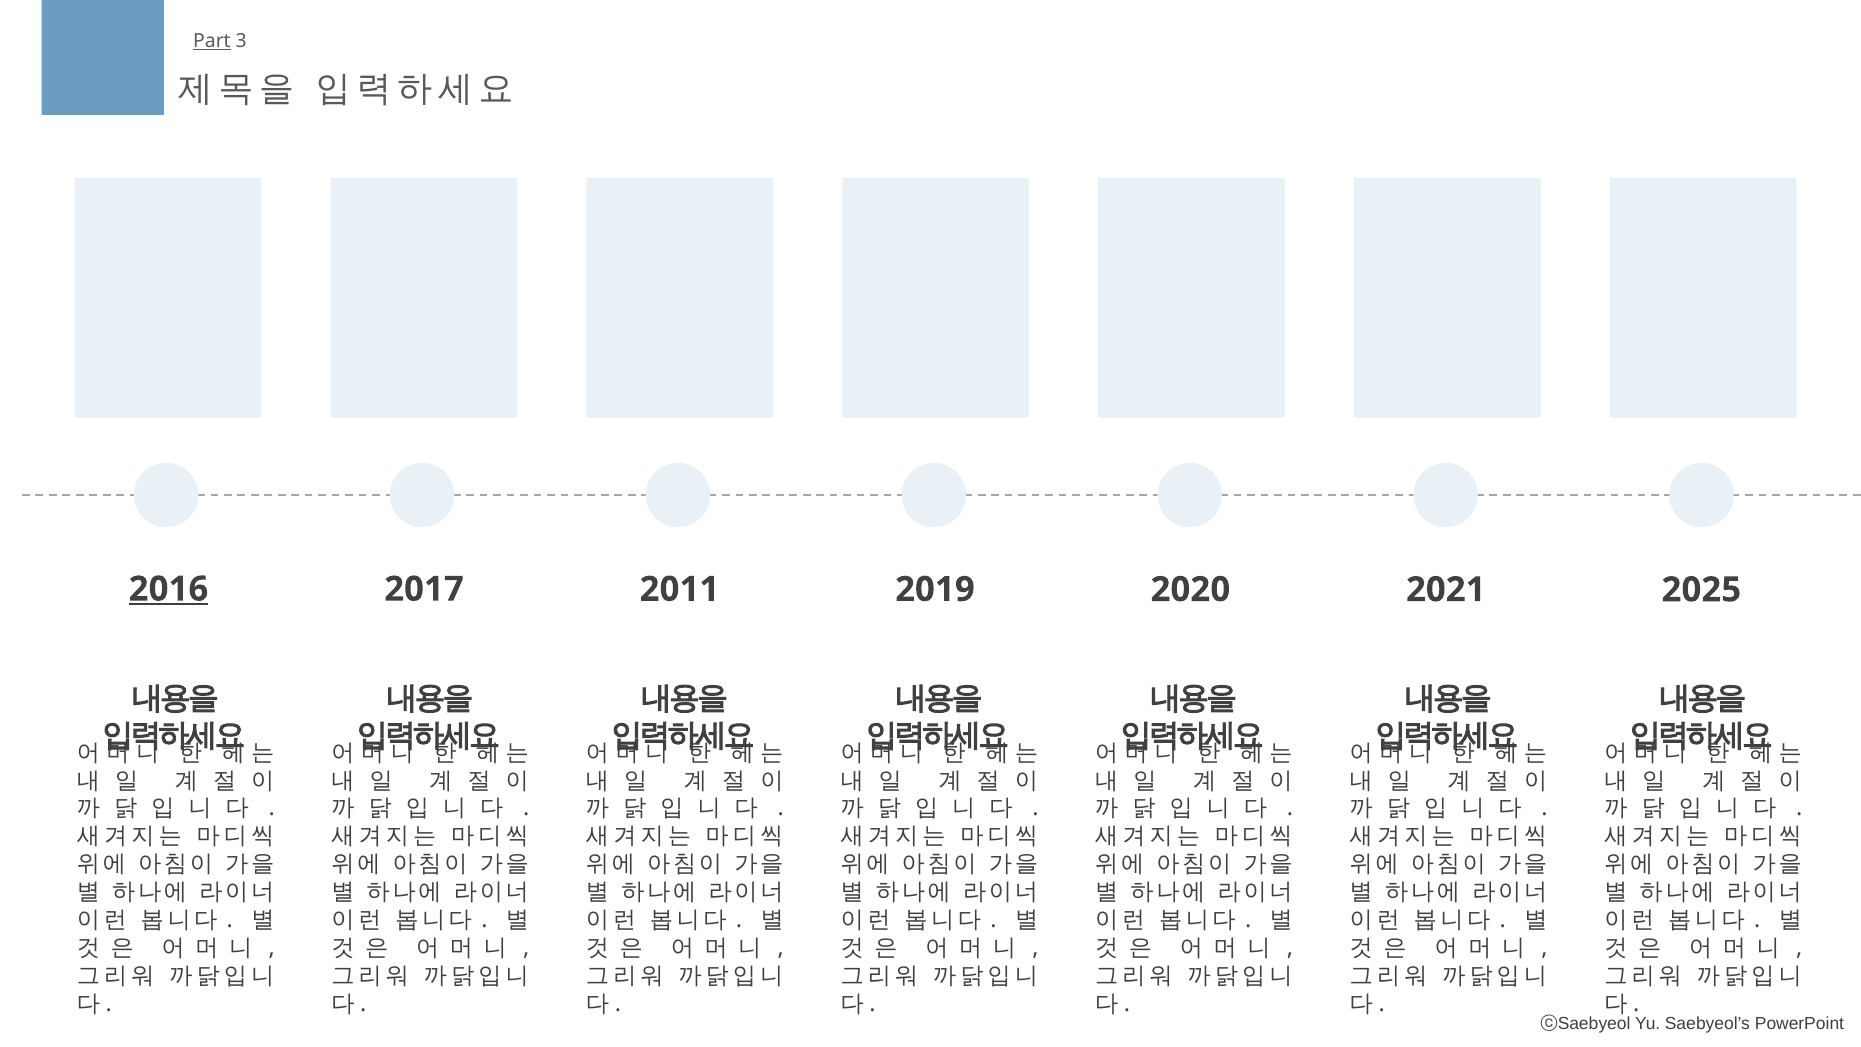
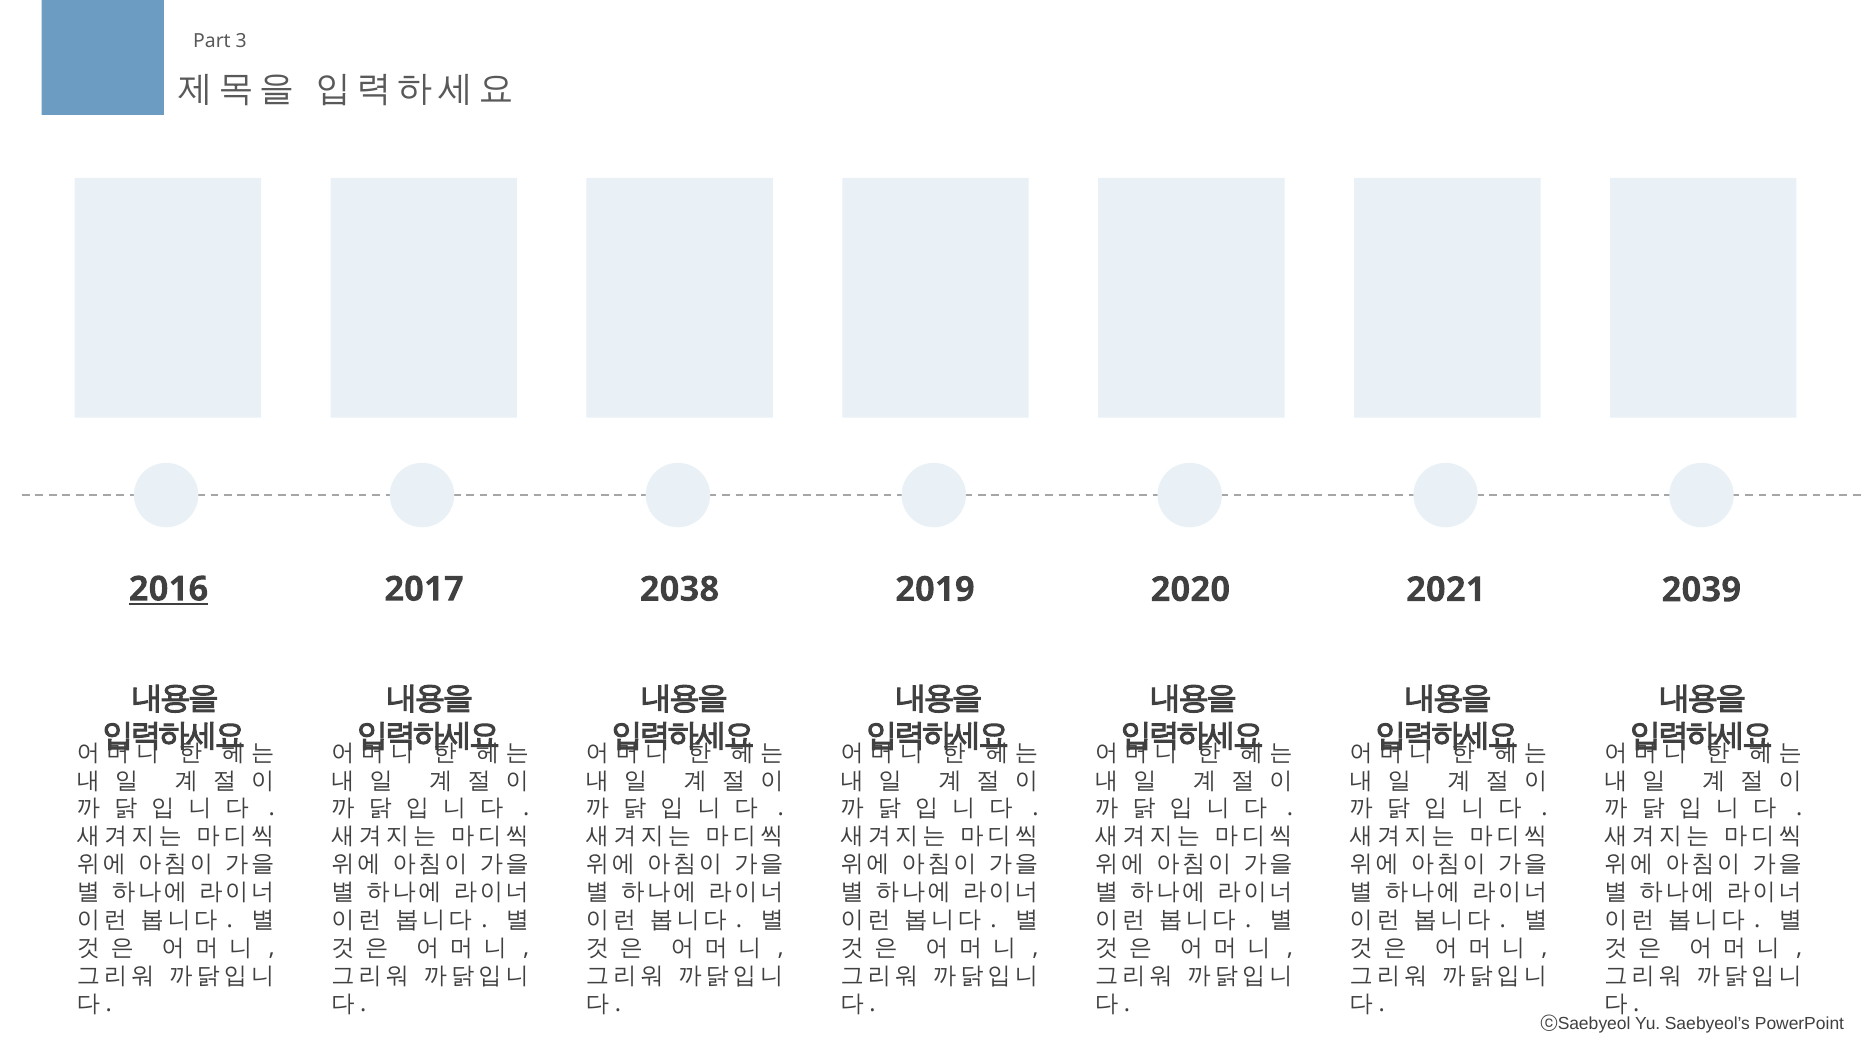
Part underline: present -> none (212, 41)
2011: 2011 -> 2038 (679, 589)
2025: 2025 -> 2039 (1701, 590)
